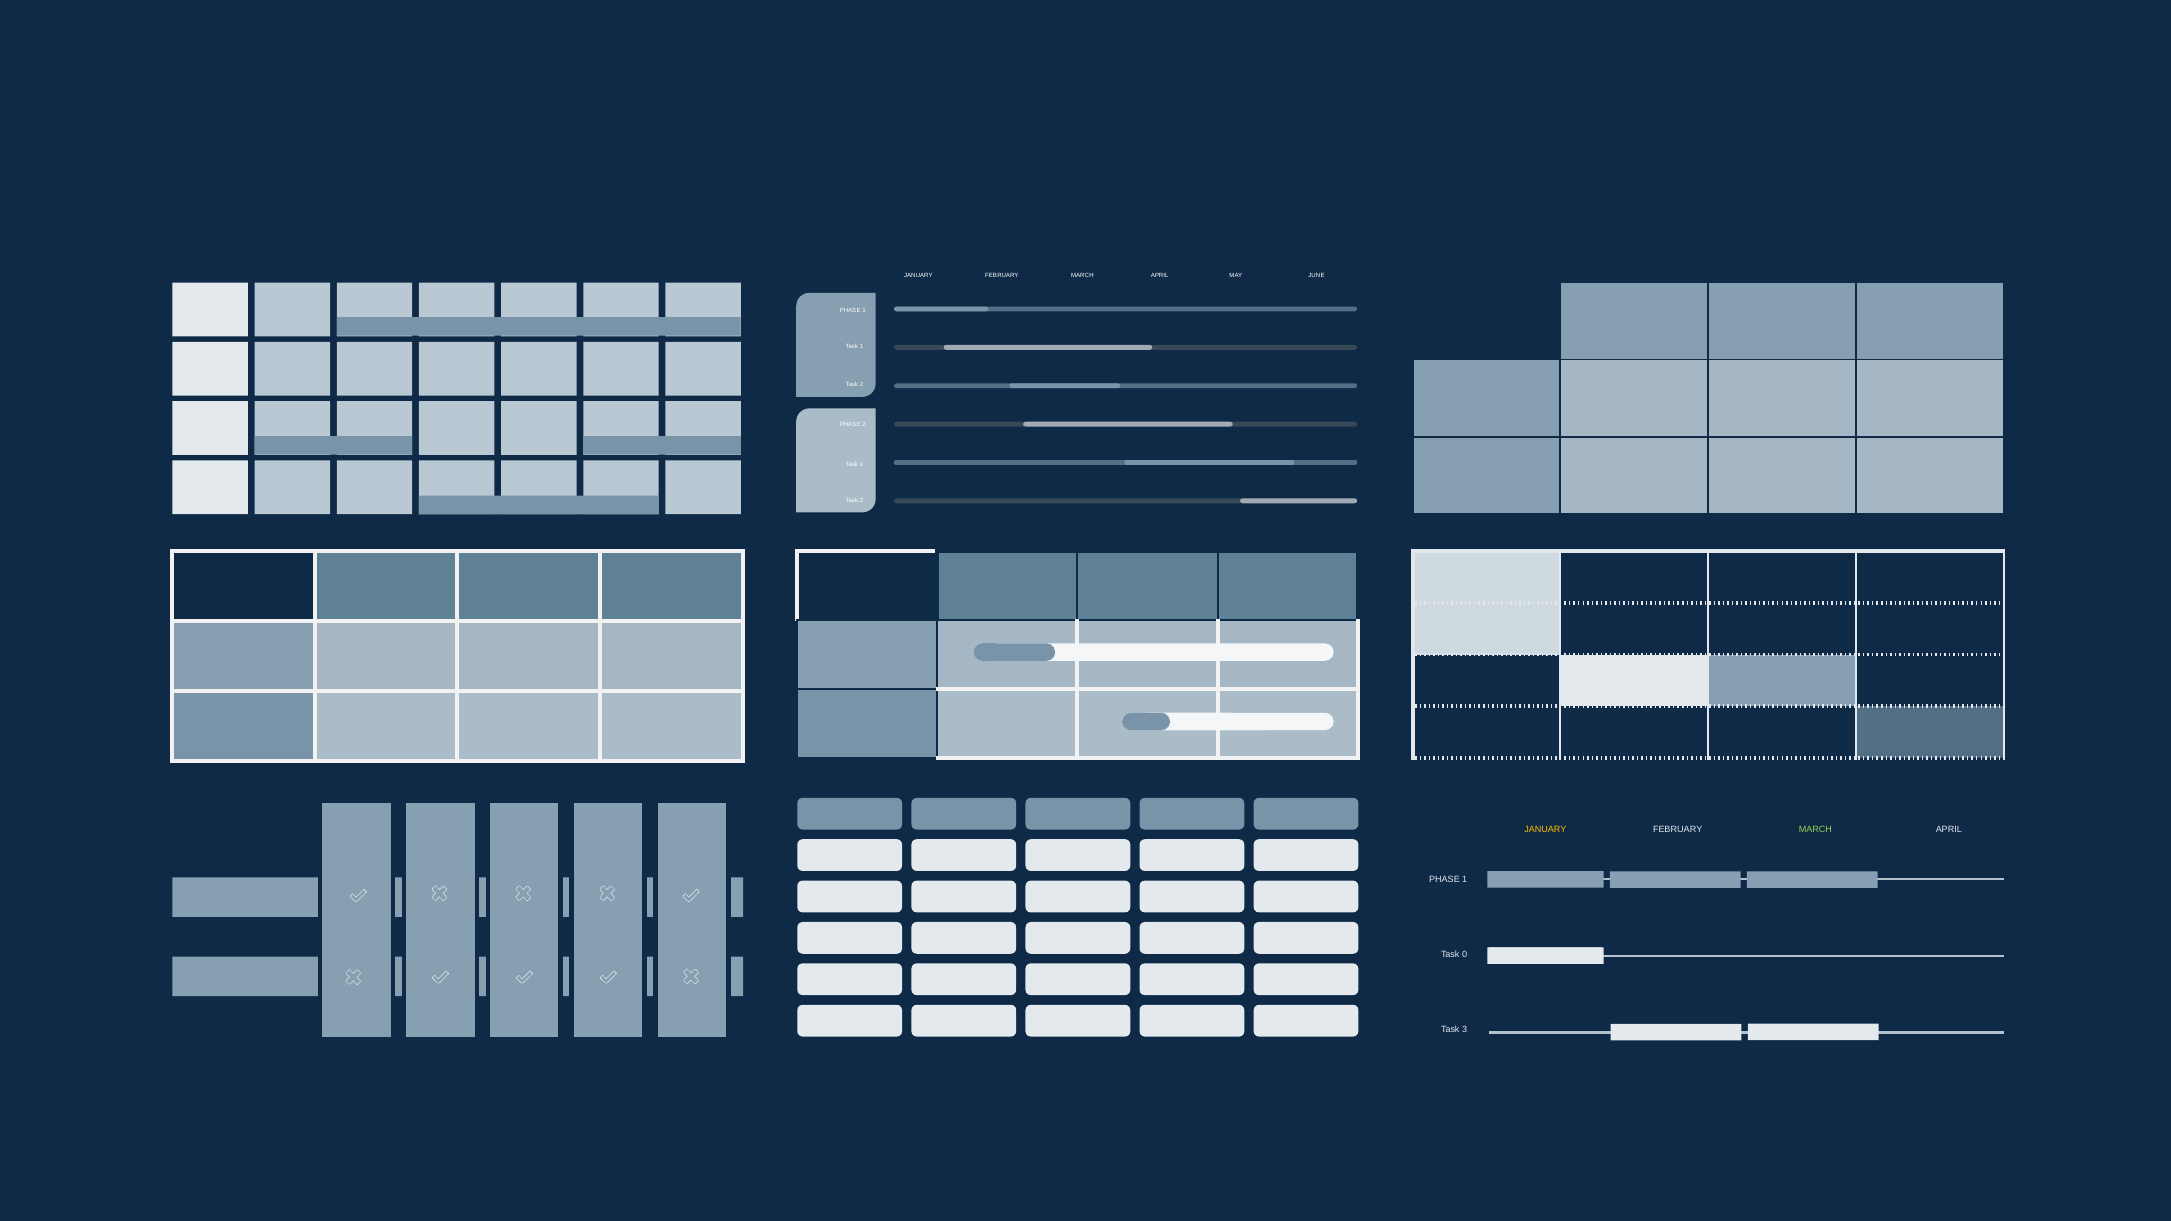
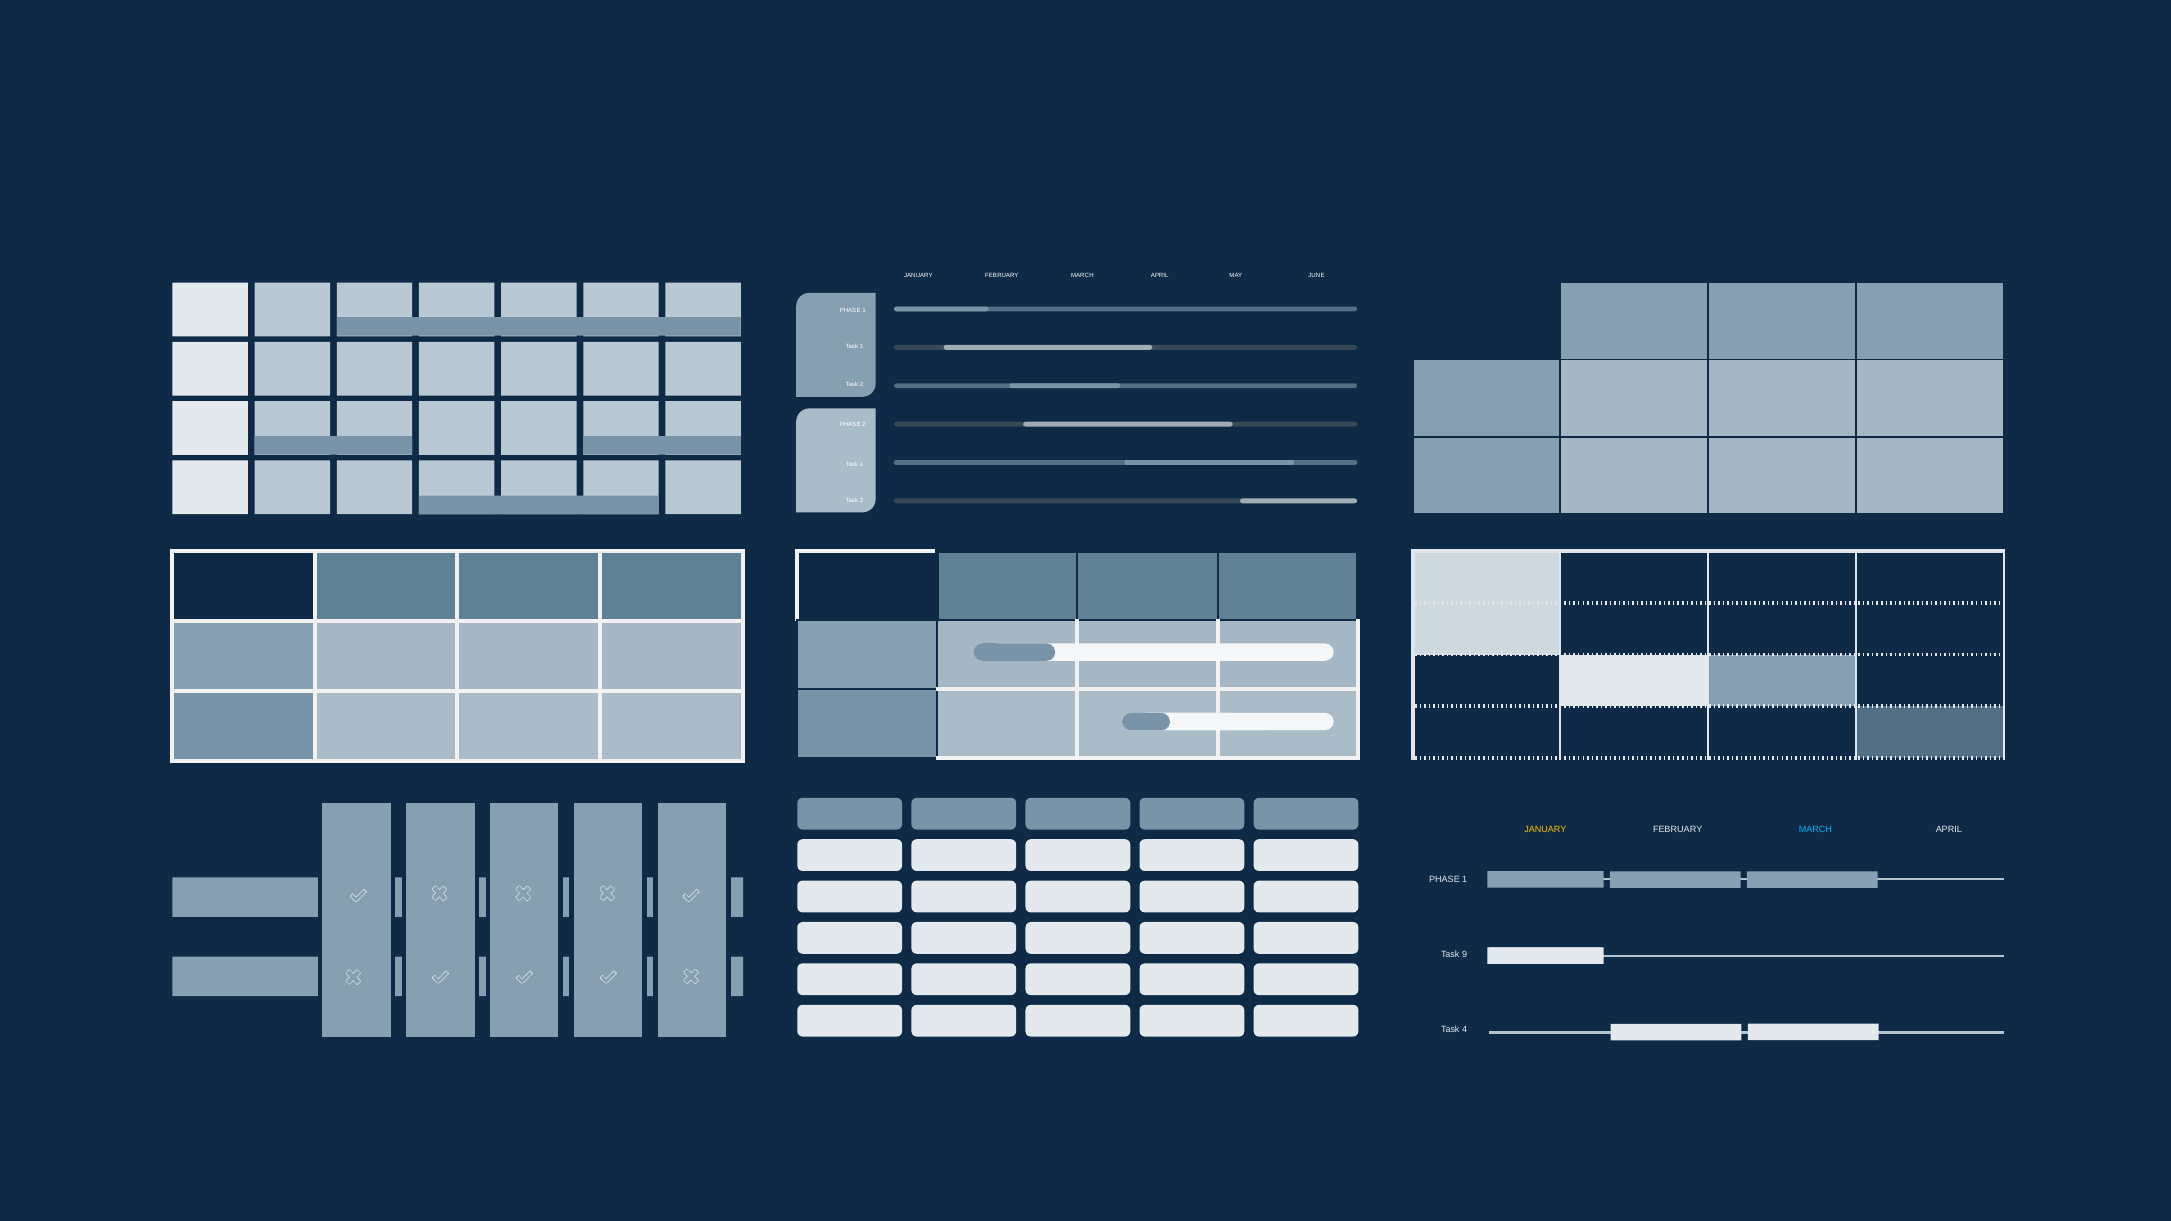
MARCH colour: light green -> light blue (1815, 830)
0: 0 -> 9 (1465, 955)
3: 3 -> 4 (1465, 1030)
